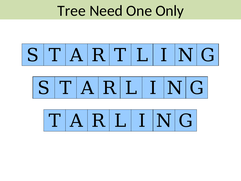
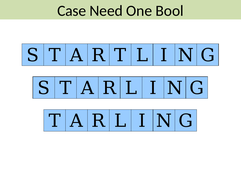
Tree: Tree -> Case (72, 11)
Only: Only -> Bool (170, 11)
